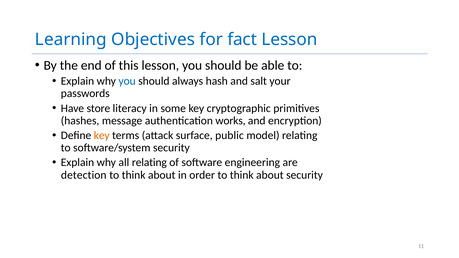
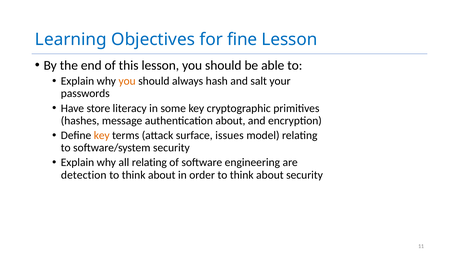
fact: fact -> fine (242, 39)
you colour: blue -> orange (127, 81)
authentication works: works -> about (230, 121)
public: public -> issues (229, 135)
